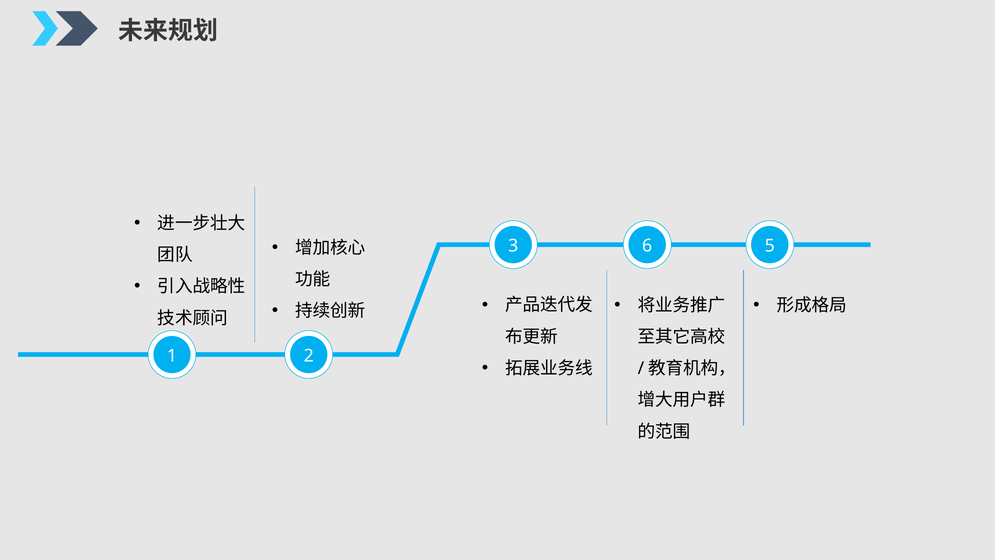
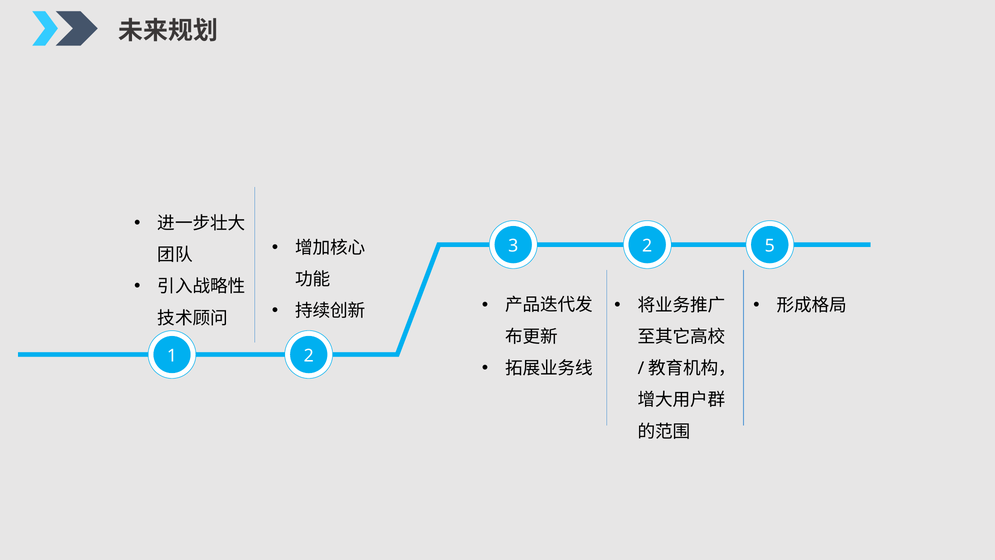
3 6: 6 -> 2 (647, 246)
